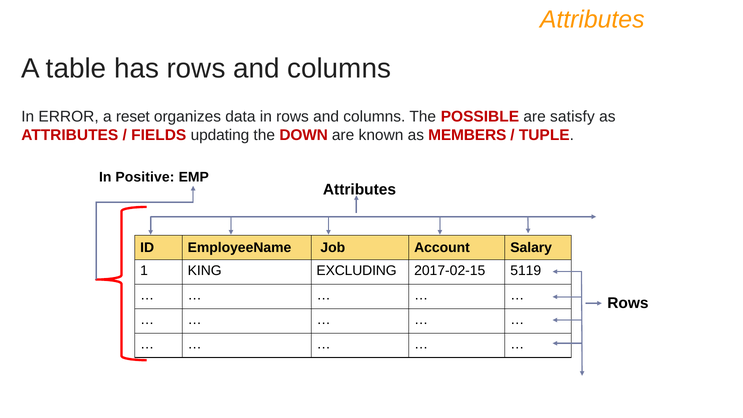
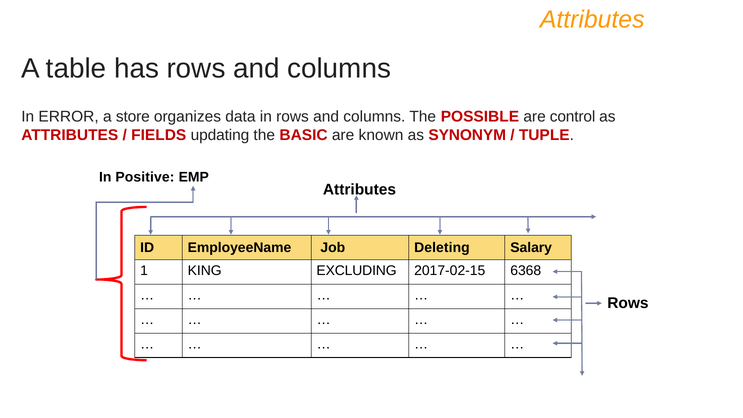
reset: reset -> store (133, 117)
satisfy: satisfy -> control (573, 117)
DOWN: DOWN -> BASIC (304, 135)
MEMBERS: MEMBERS -> SYNONYM (467, 135)
Account: Account -> Deleting (442, 248)
5119: 5119 -> 6368 (526, 271)
